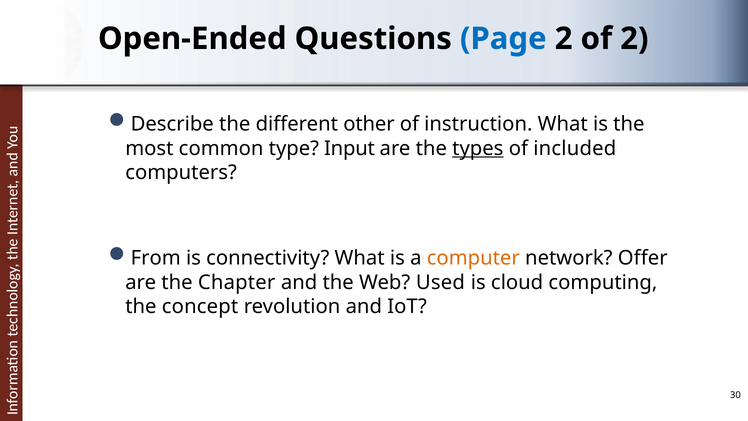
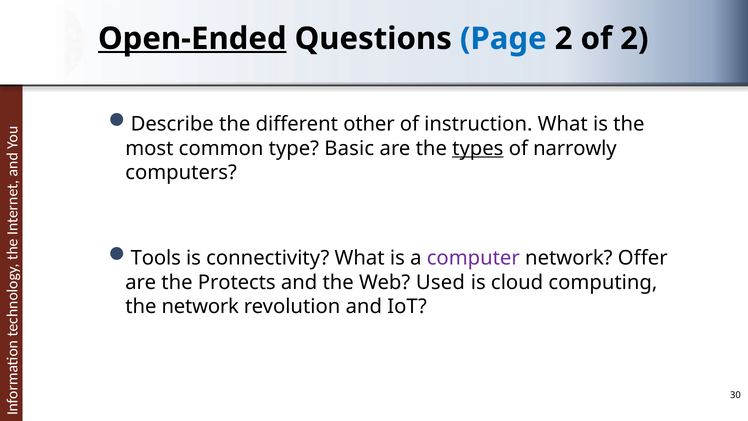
Open-Ended underline: none -> present (192, 39)
Input: Input -> Basic (349, 148)
included: included -> narrowly (575, 148)
From: From -> Tools (156, 258)
computer colour: orange -> purple (473, 258)
Chapter: Chapter -> Protects (237, 282)
the concept: concept -> network (200, 307)
